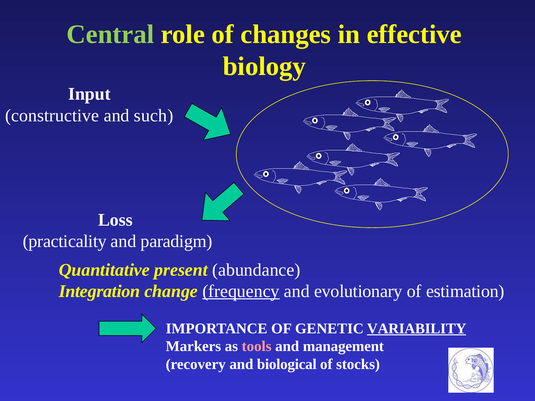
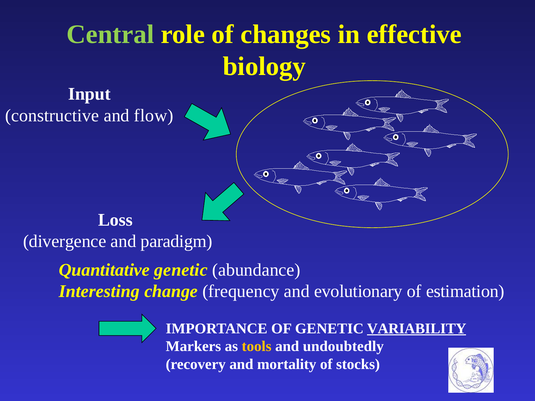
such: such -> flow (154, 116)
practicality: practicality -> divergence (65, 242)
Quantitative present: present -> genetic (181, 270)
Integration: Integration -> Interesting (99, 291)
frequency underline: present -> none (241, 291)
tools colour: pink -> yellow (257, 347)
management: management -> undoubtedly (343, 347)
biological: biological -> mortality (287, 364)
